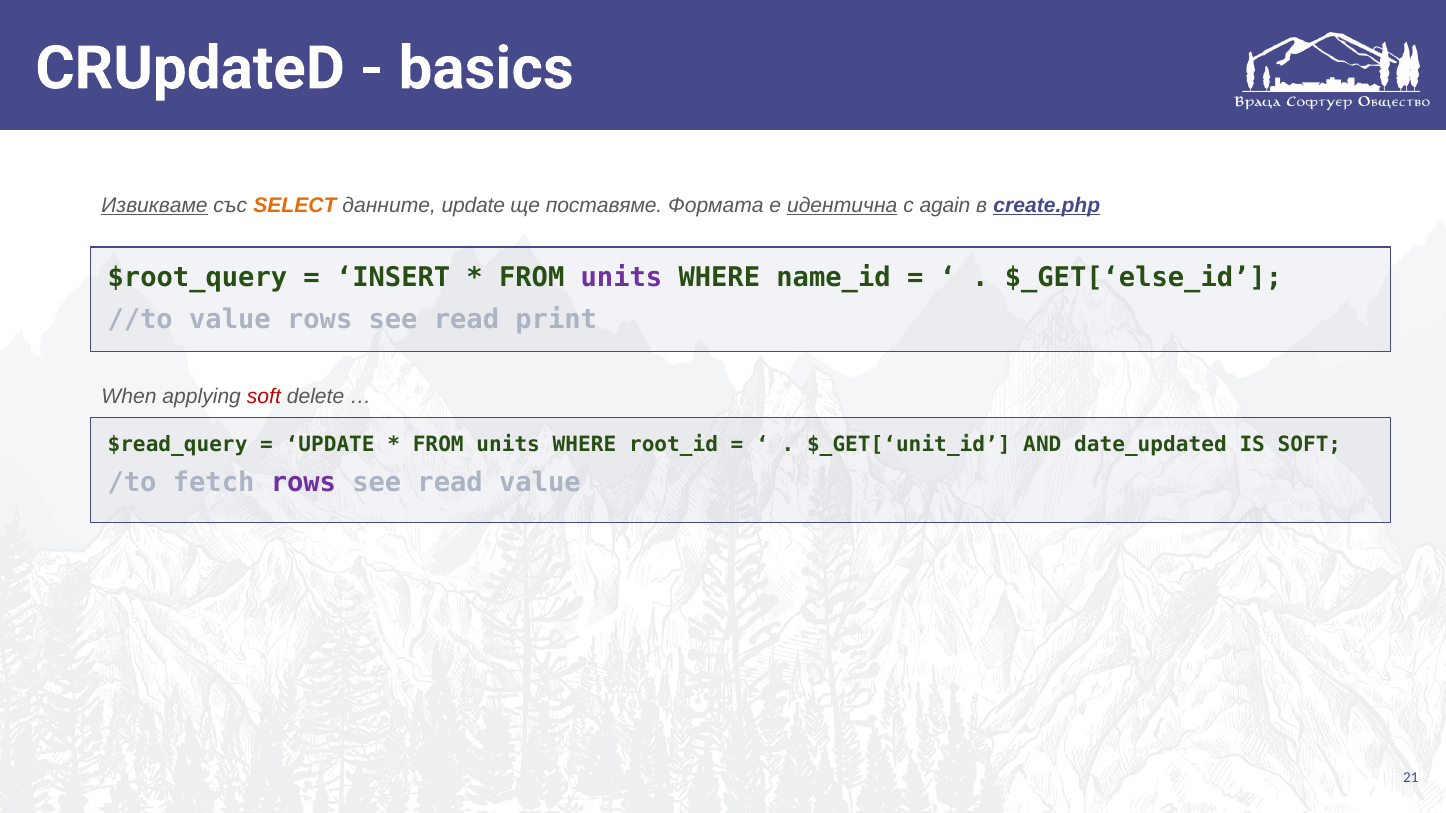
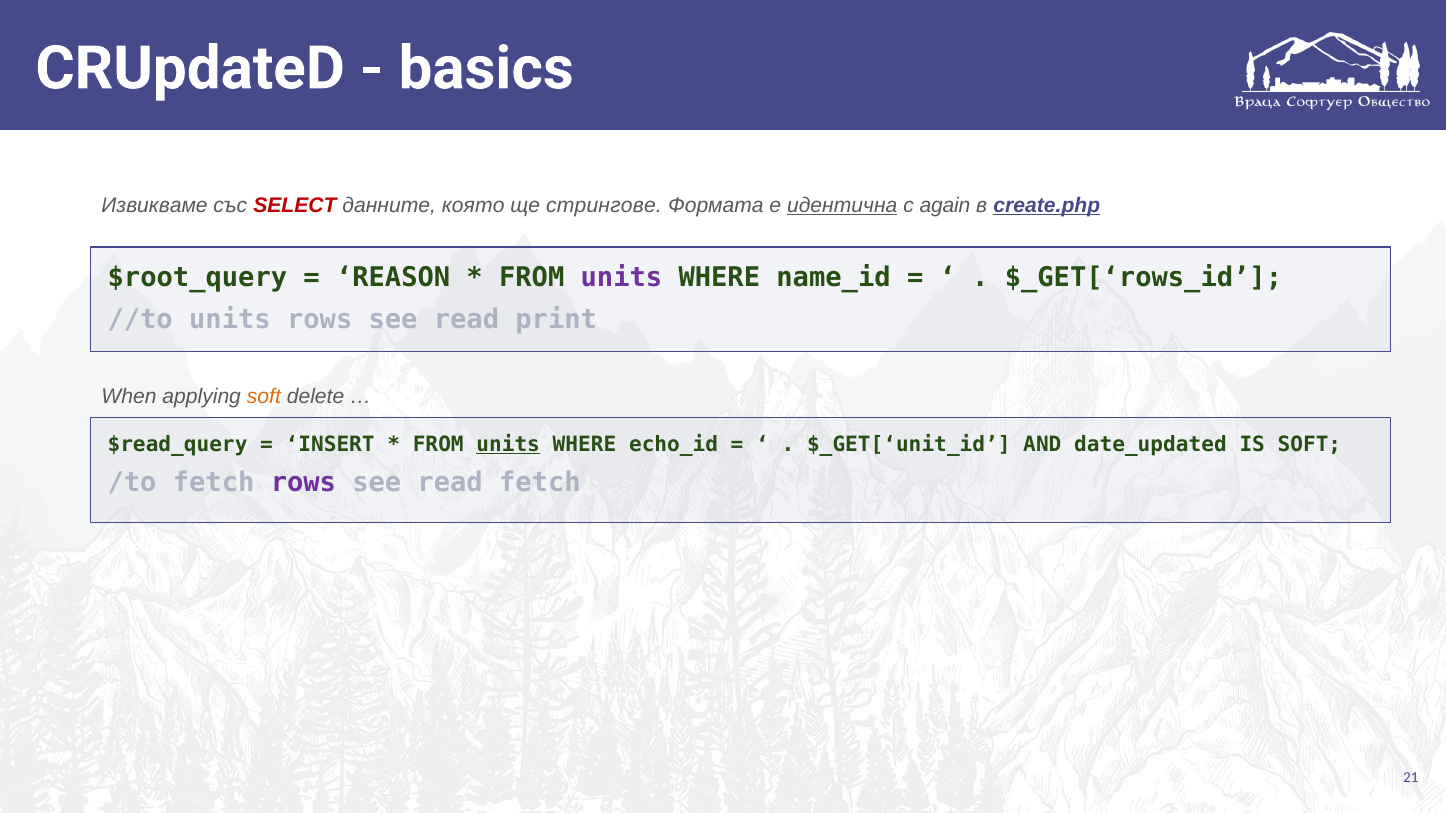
Извикваме underline: present -> none (155, 206)
SELECT colour: orange -> red (295, 206)
данните update: update -> която (473, 206)
поставяме: поставяме -> стрингове (604, 206)
INSERT: INSERT -> REASON (393, 278)
$_GET[‘else_id: $_GET[‘else_id -> $_GET[‘rows_id (1143, 278)
//to value: value -> units (230, 320)
soft colour: red -> orange (264, 397)
UPDATE: UPDATE -> INSERT (330, 445)
units underline: none -> present (508, 445)
root_id: root_id -> echo_id (674, 445)
read value: value -> fetch (540, 483)
